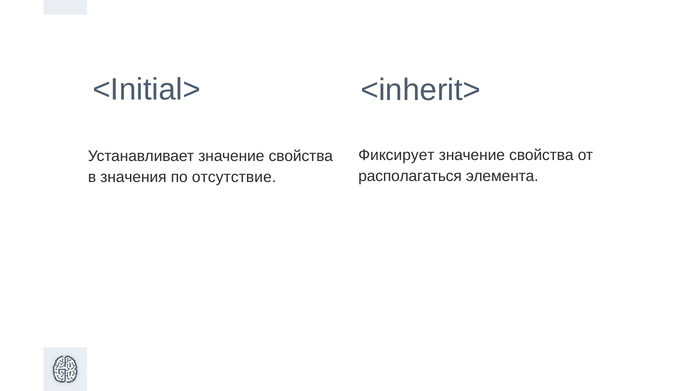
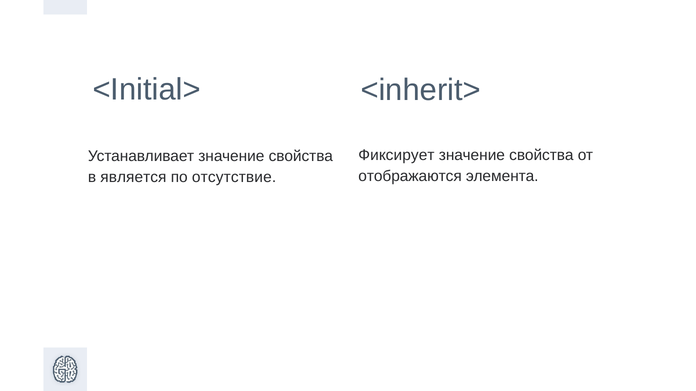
располагаться: располагаться -> отображаются (410, 176)
значения: значения -> является (133, 177)
